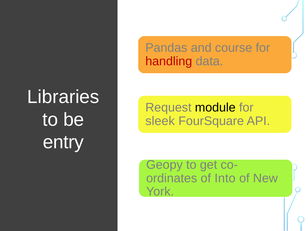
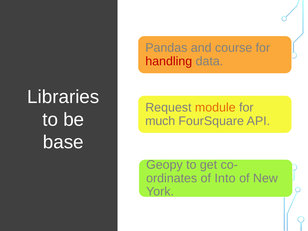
module colour: black -> orange (215, 108)
sleek: sleek -> much (160, 121)
entry: entry -> base (63, 142)
